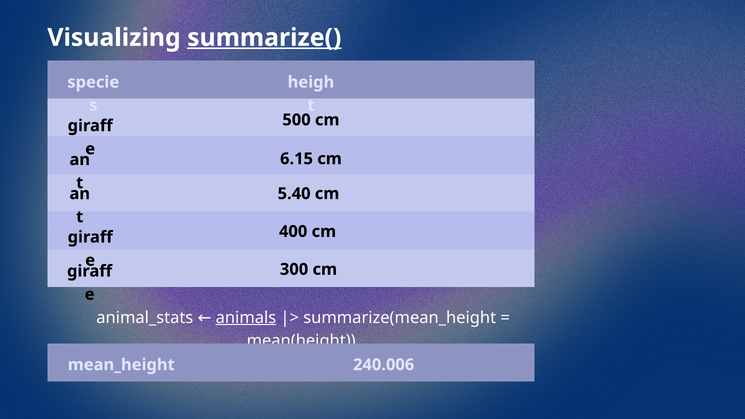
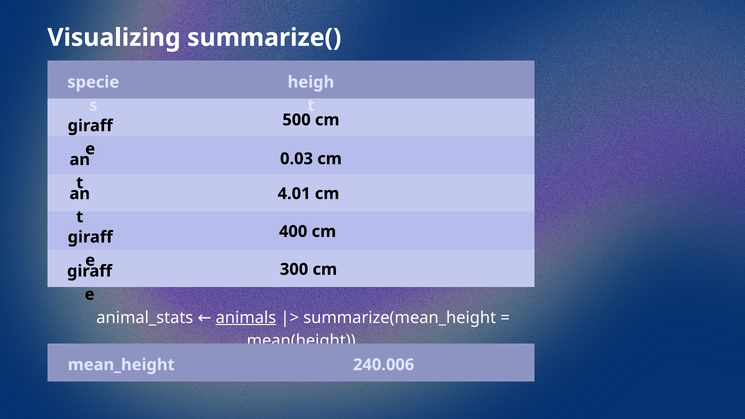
summarize( underline: present -> none (264, 38)
6.15: 6.15 -> 0.03 (297, 159)
5.40: 5.40 -> 4.01 (294, 194)
